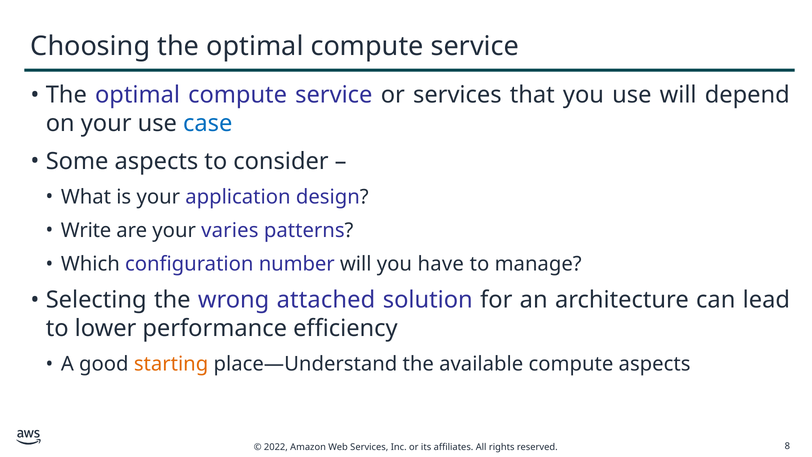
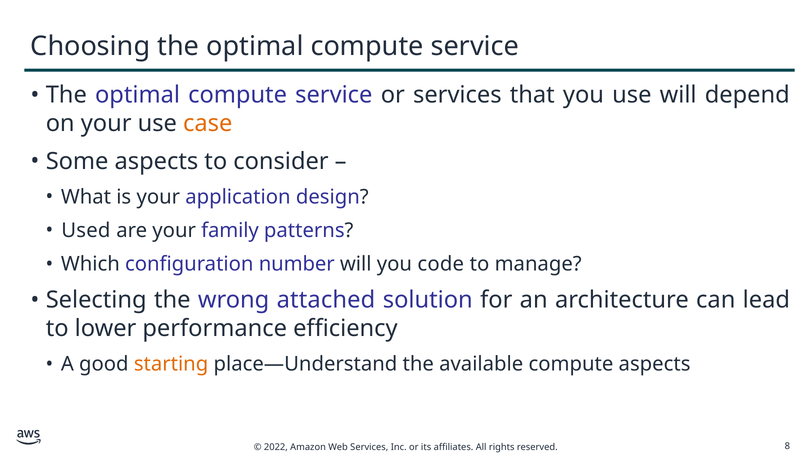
case colour: blue -> orange (208, 123)
Write: Write -> Used (86, 230)
varies: varies -> family (230, 230)
have: have -> code (441, 264)
